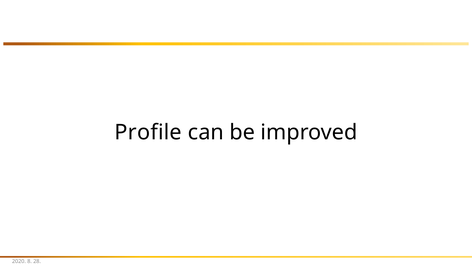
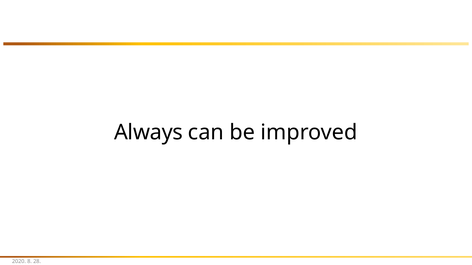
Profile: Profile -> Always (148, 133)
